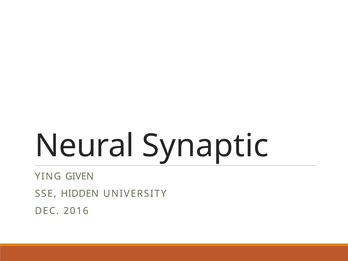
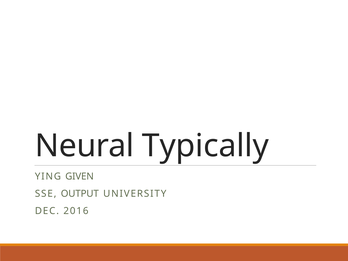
Synaptic: Synaptic -> Typically (205, 146)
HIDDEN: HIDDEN -> OUTPUT (80, 194)
